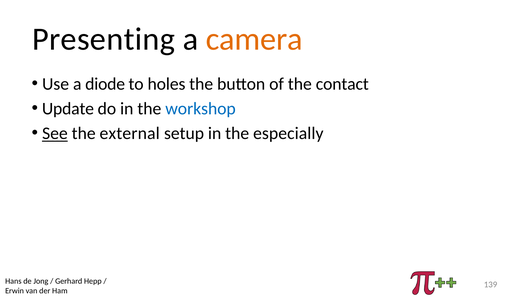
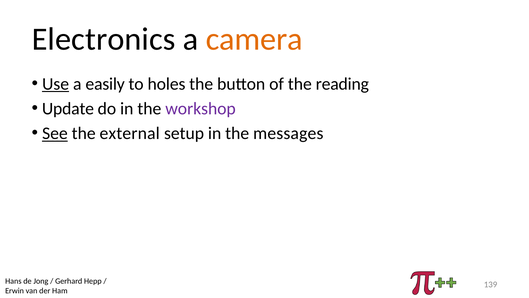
Presenting: Presenting -> Electronics (104, 39)
Use underline: none -> present (56, 84)
diode: diode -> easily (105, 84)
contact: contact -> reading (342, 84)
workshop colour: blue -> purple (201, 109)
especially: especially -> messages (288, 133)
